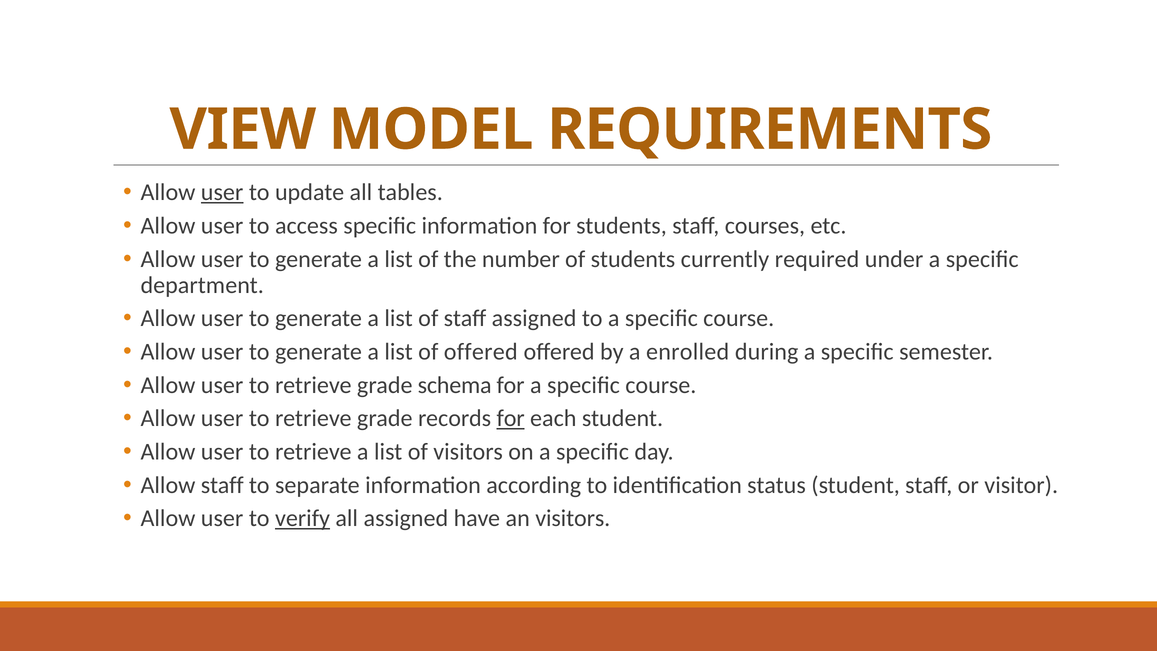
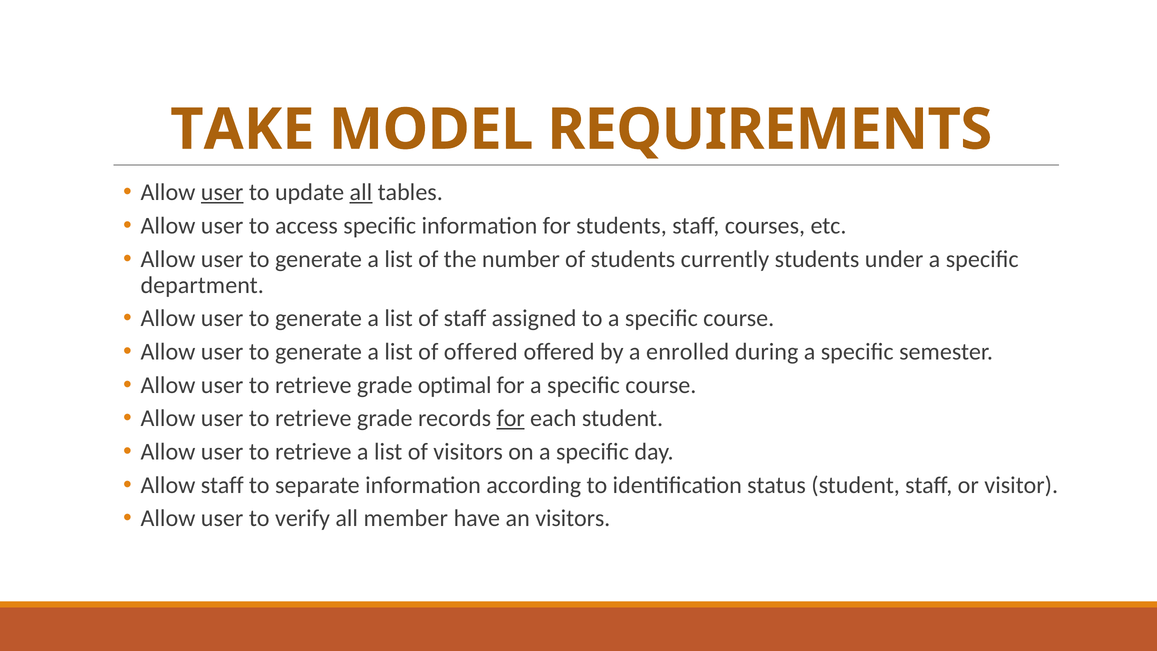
VIEW: VIEW -> TAKE (242, 130)
all underline: none -> present (361, 192)
currently required: required -> students (817, 259)
schema: schema -> optimal (455, 385)
verify underline: present -> none (303, 518)
all assigned: assigned -> member (406, 518)
